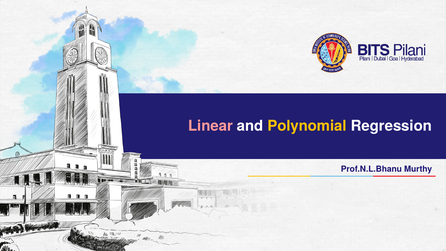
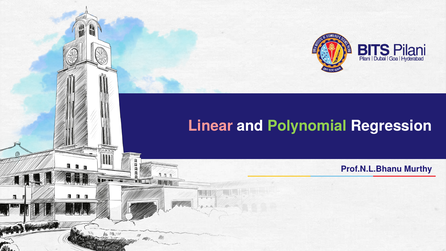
Polynomial colour: yellow -> light green (307, 126)
